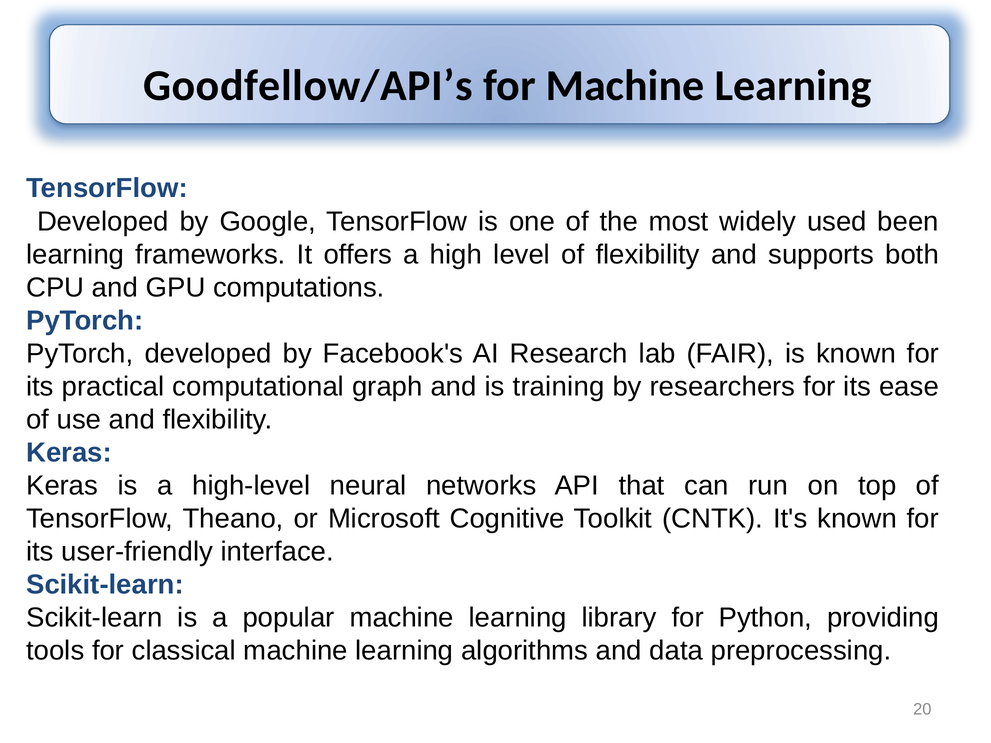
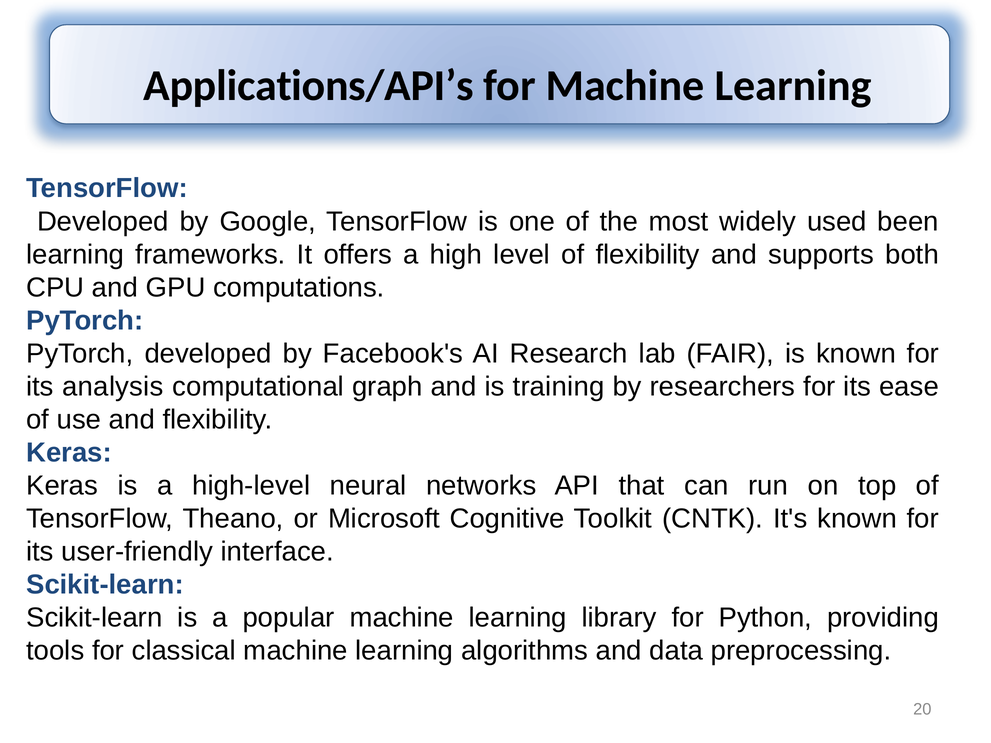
Goodfellow/API’s: Goodfellow/API’s -> Applications/API’s (308, 86)
practical: practical -> analysis (113, 387)
